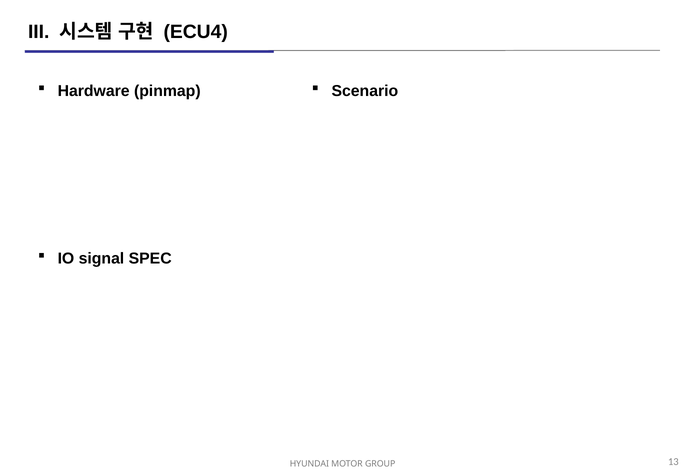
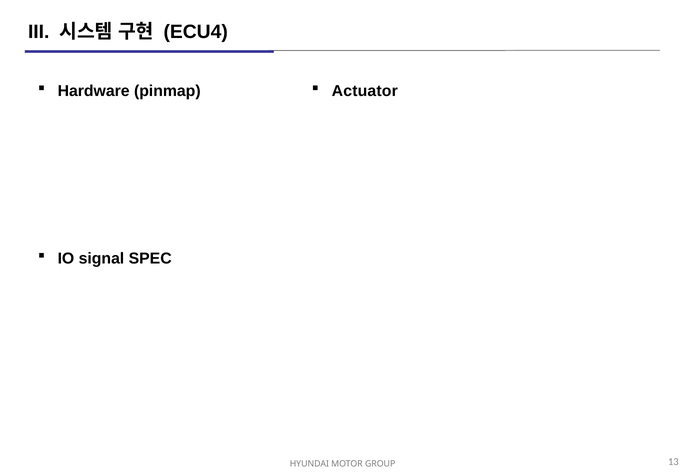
Scenario: Scenario -> Actuator (365, 91)
